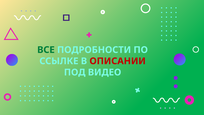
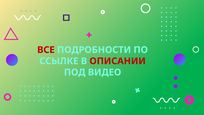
ВСЕ colour: green -> red (46, 50)
